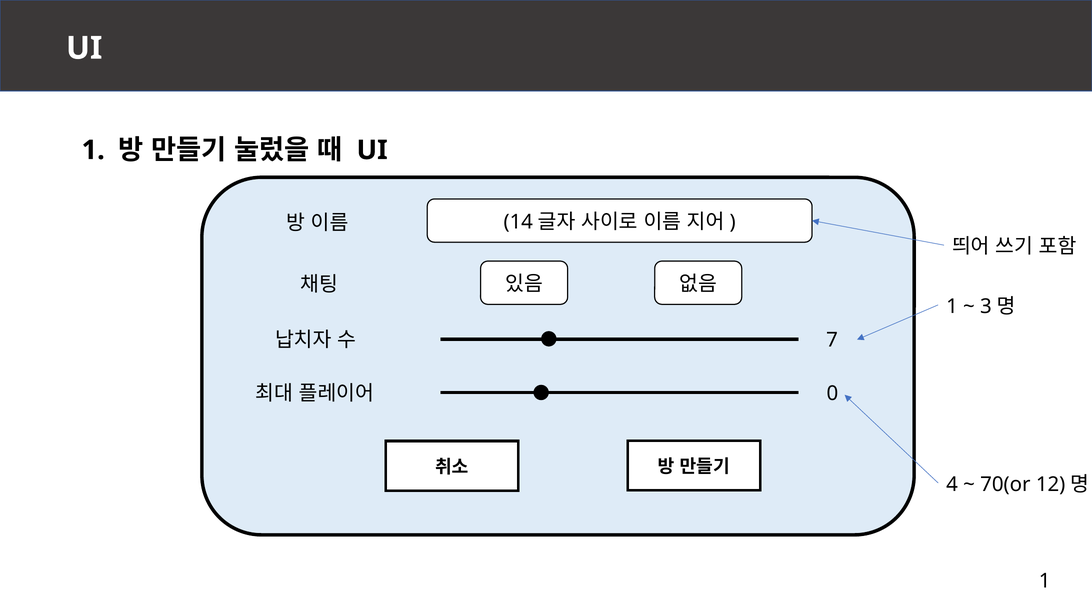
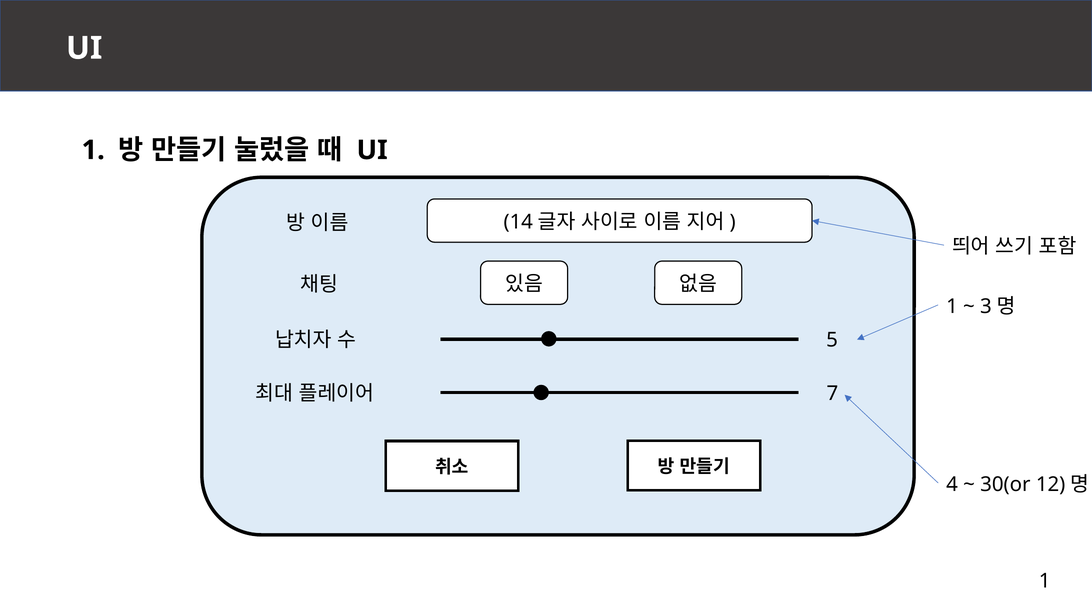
7: 7 -> 5 (832, 340)
0: 0 -> 7 (832, 394)
70(or: 70(or -> 30(or (1005, 485)
